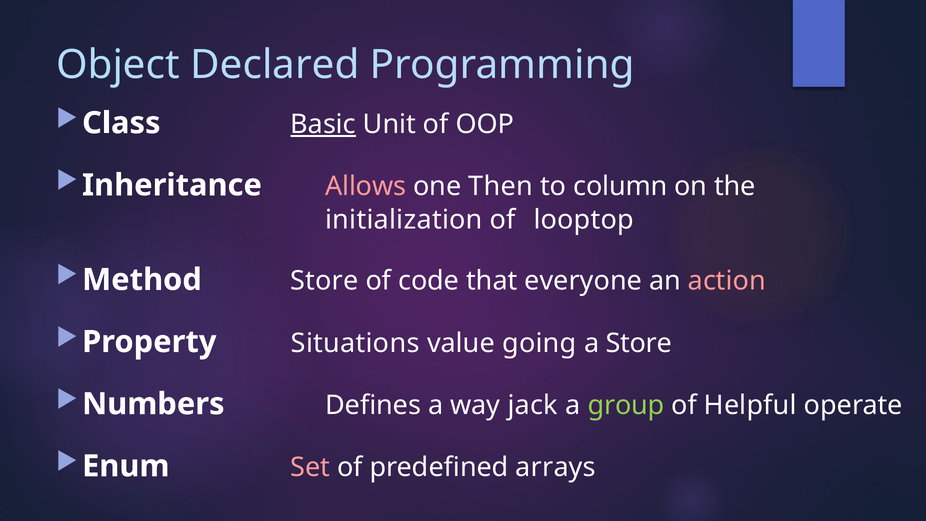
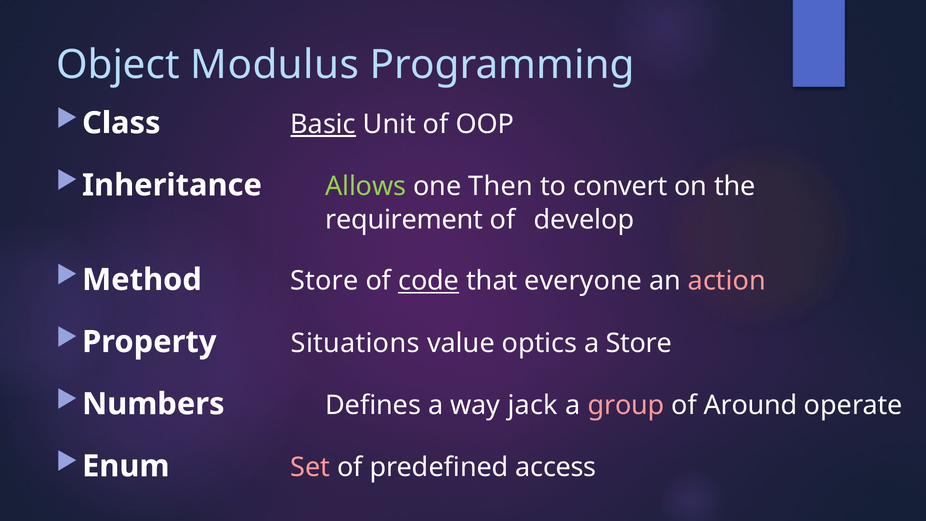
Declared: Declared -> Modulus (275, 65)
Allows colour: pink -> light green (366, 186)
column: column -> convert (620, 186)
initialization: initialization -> requirement (404, 220)
looptop: looptop -> develop (584, 220)
code underline: none -> present (429, 281)
going: going -> optics (540, 343)
group colour: light green -> pink (626, 405)
Helpful: Helpful -> Around (751, 405)
arrays: arrays -> access (556, 467)
